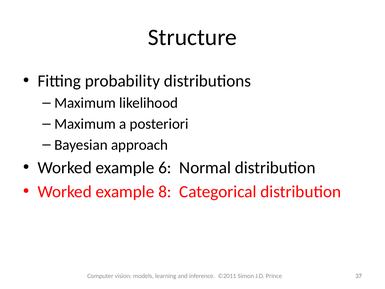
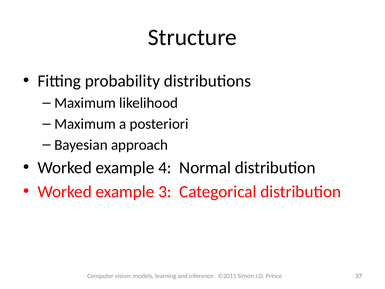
6: 6 -> 4 (165, 168)
8: 8 -> 3 (165, 192)
